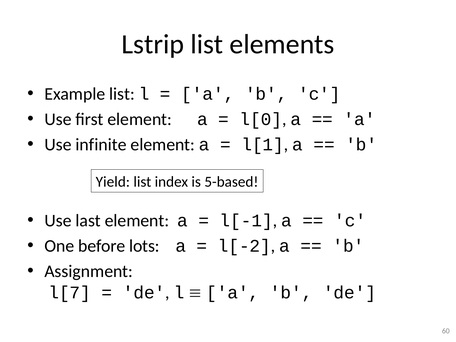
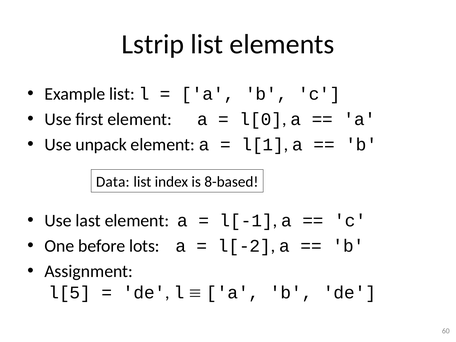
infinite: infinite -> unpack (101, 145)
Yield: Yield -> Data (113, 182)
5-based: 5-based -> 8-based (231, 182)
l[7: l[7 -> l[5 (70, 293)
